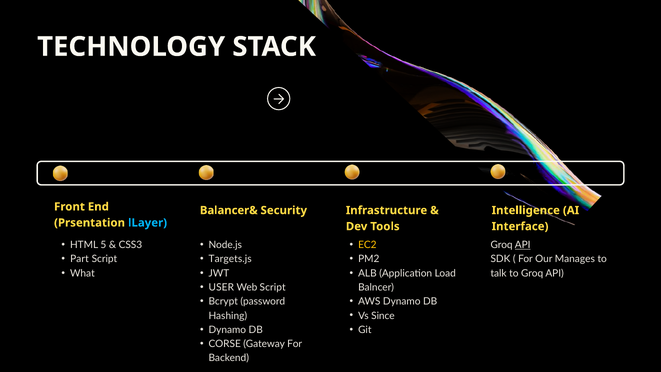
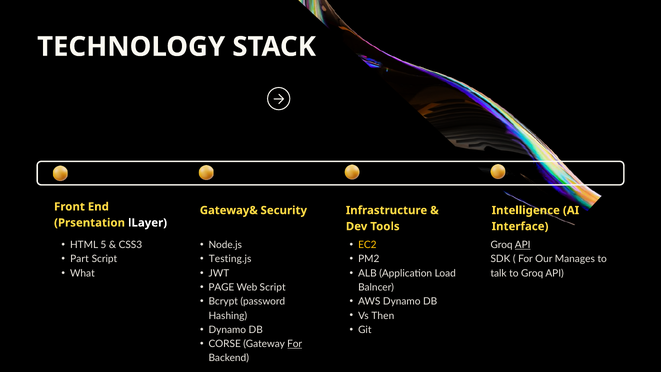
Balancer&: Balancer& -> Gateway& (229, 210)
lLayer colour: light blue -> white (148, 223)
Targets.js: Targets.js -> Testing.js (230, 259)
USER: USER -> PAGE (221, 287)
Since: Since -> Then (383, 316)
For underline: none -> present (295, 344)
